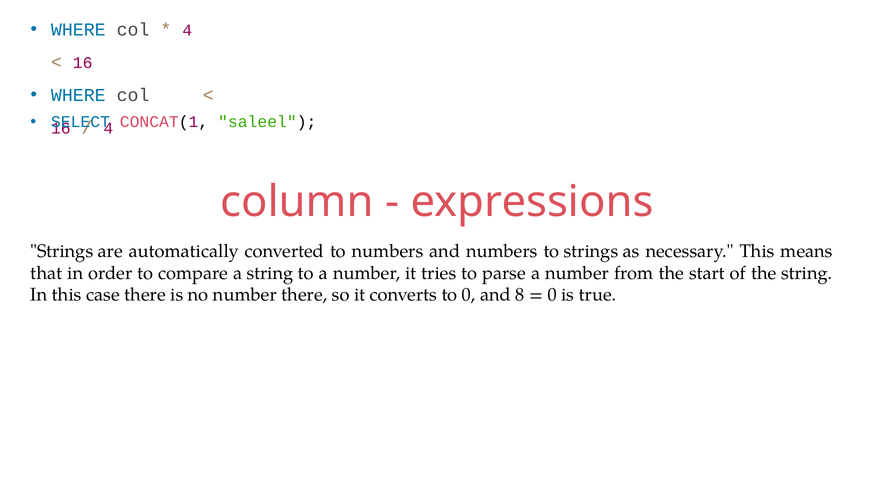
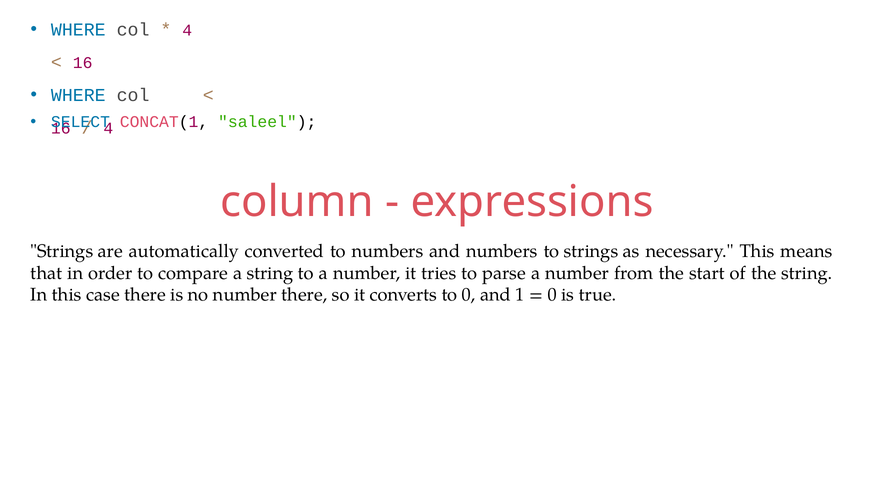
8: 8 -> 1 (520, 295)
